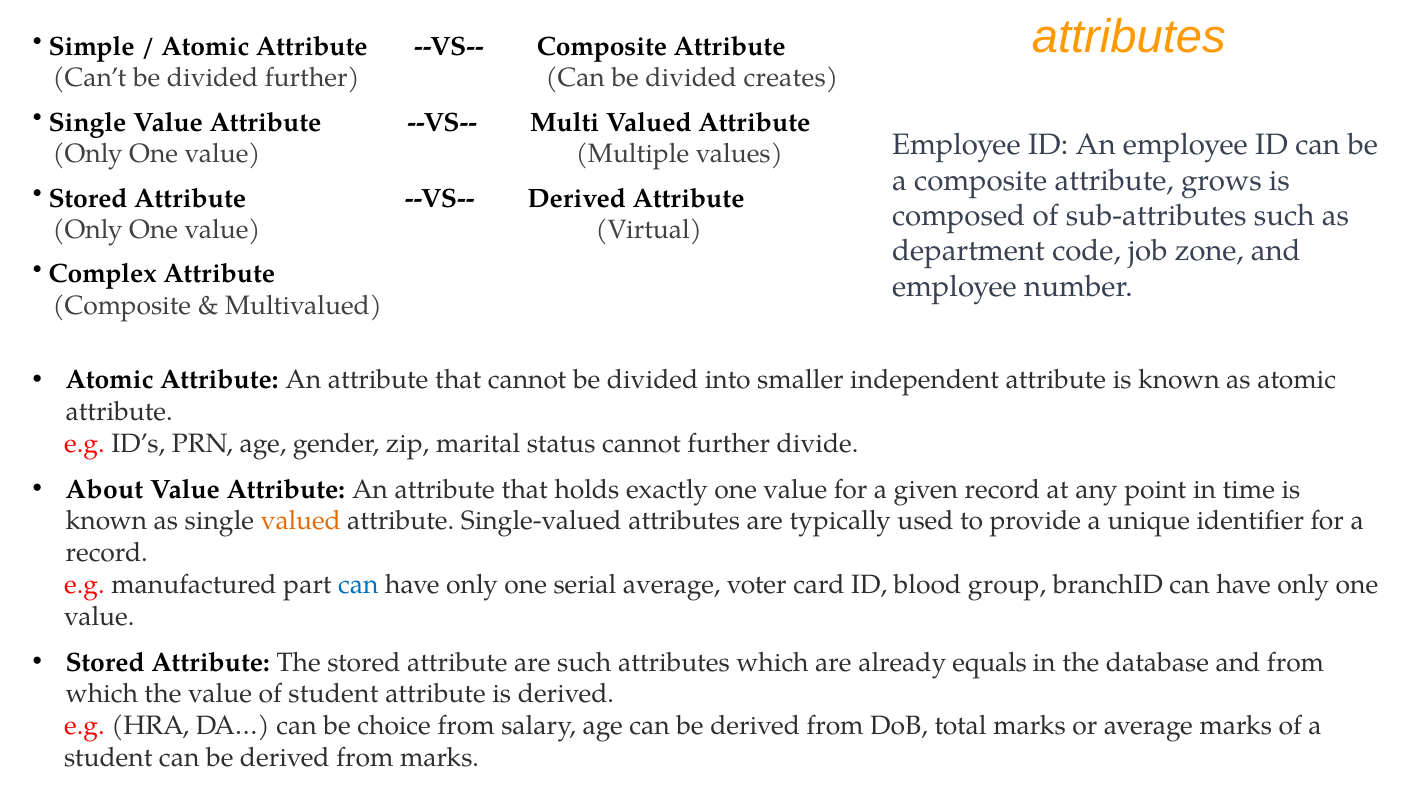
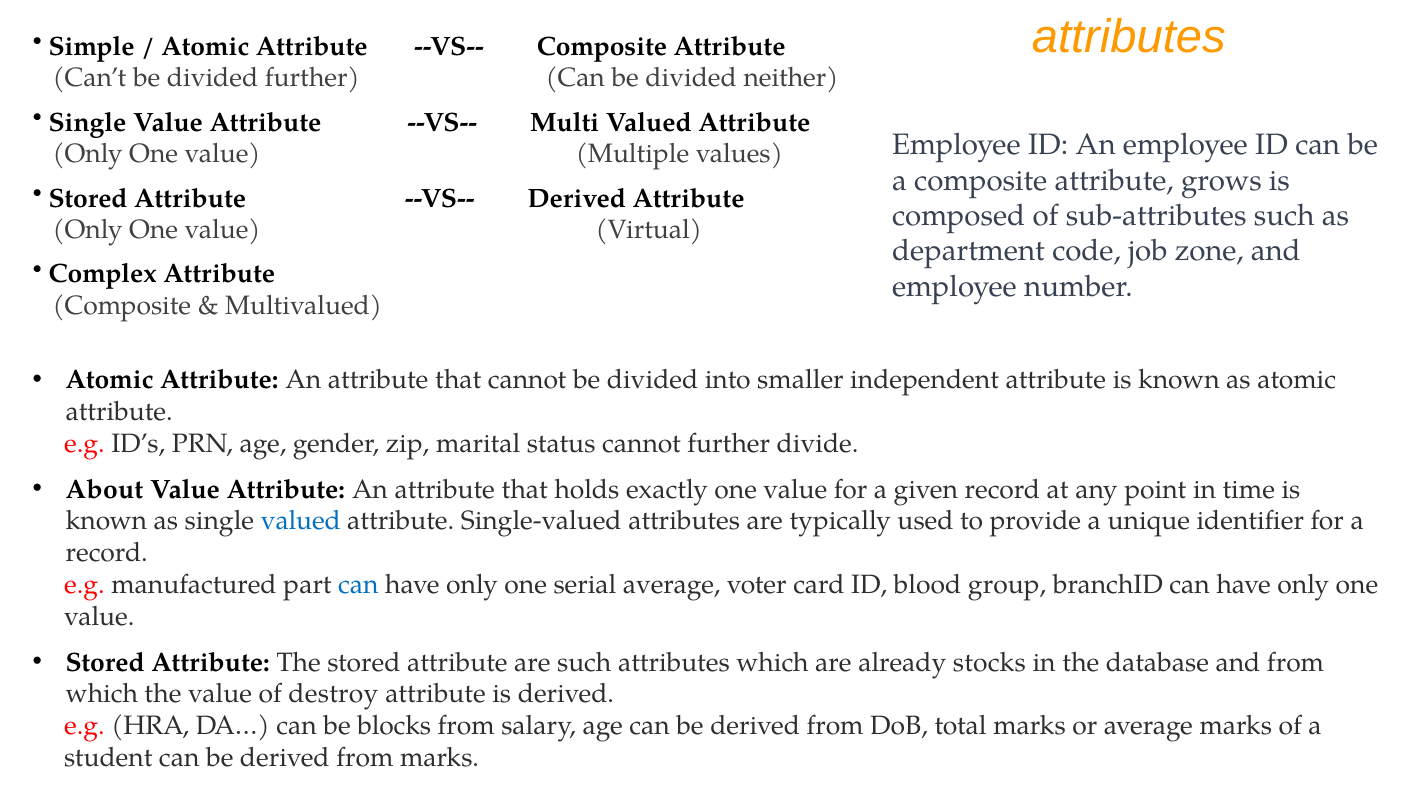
creates: creates -> neither (791, 78)
valued colour: orange -> blue (301, 521)
equals: equals -> stocks (989, 662)
of student: student -> destroy (333, 694)
choice: choice -> blocks (394, 726)
